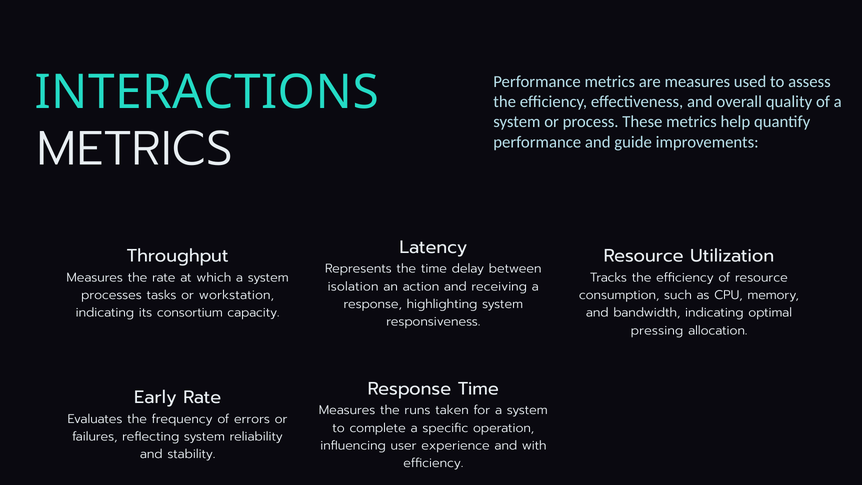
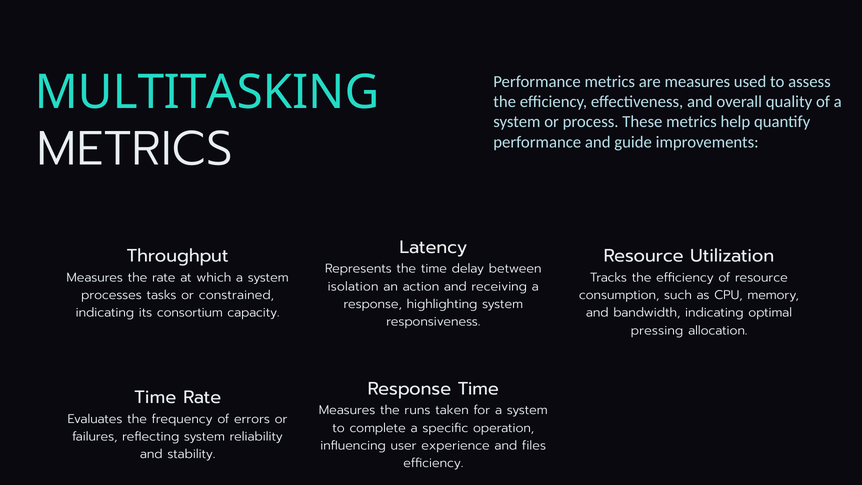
INTERACTIONS: INTERACTIONS -> MULTITASKING (207, 92)
workstation: workstation -> constrained (236, 295)
Early: Early -> Time (155, 397)
with: with -> files (534, 445)
